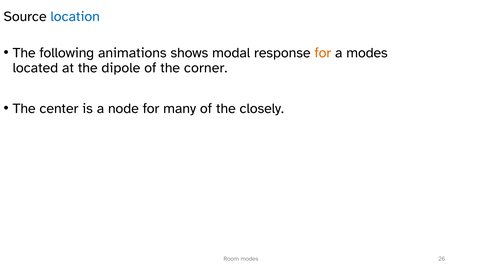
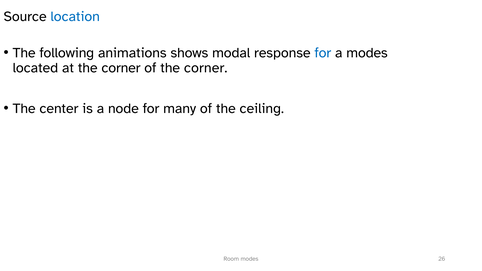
for colour: orange -> blue (323, 53)
at the dipole: dipole -> corner (121, 68)
closely: closely -> ceiling (262, 108)
